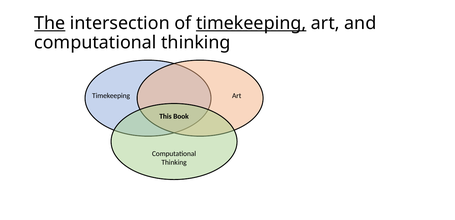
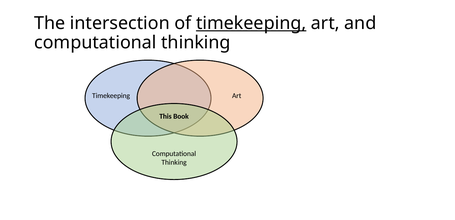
The underline: present -> none (50, 23)
